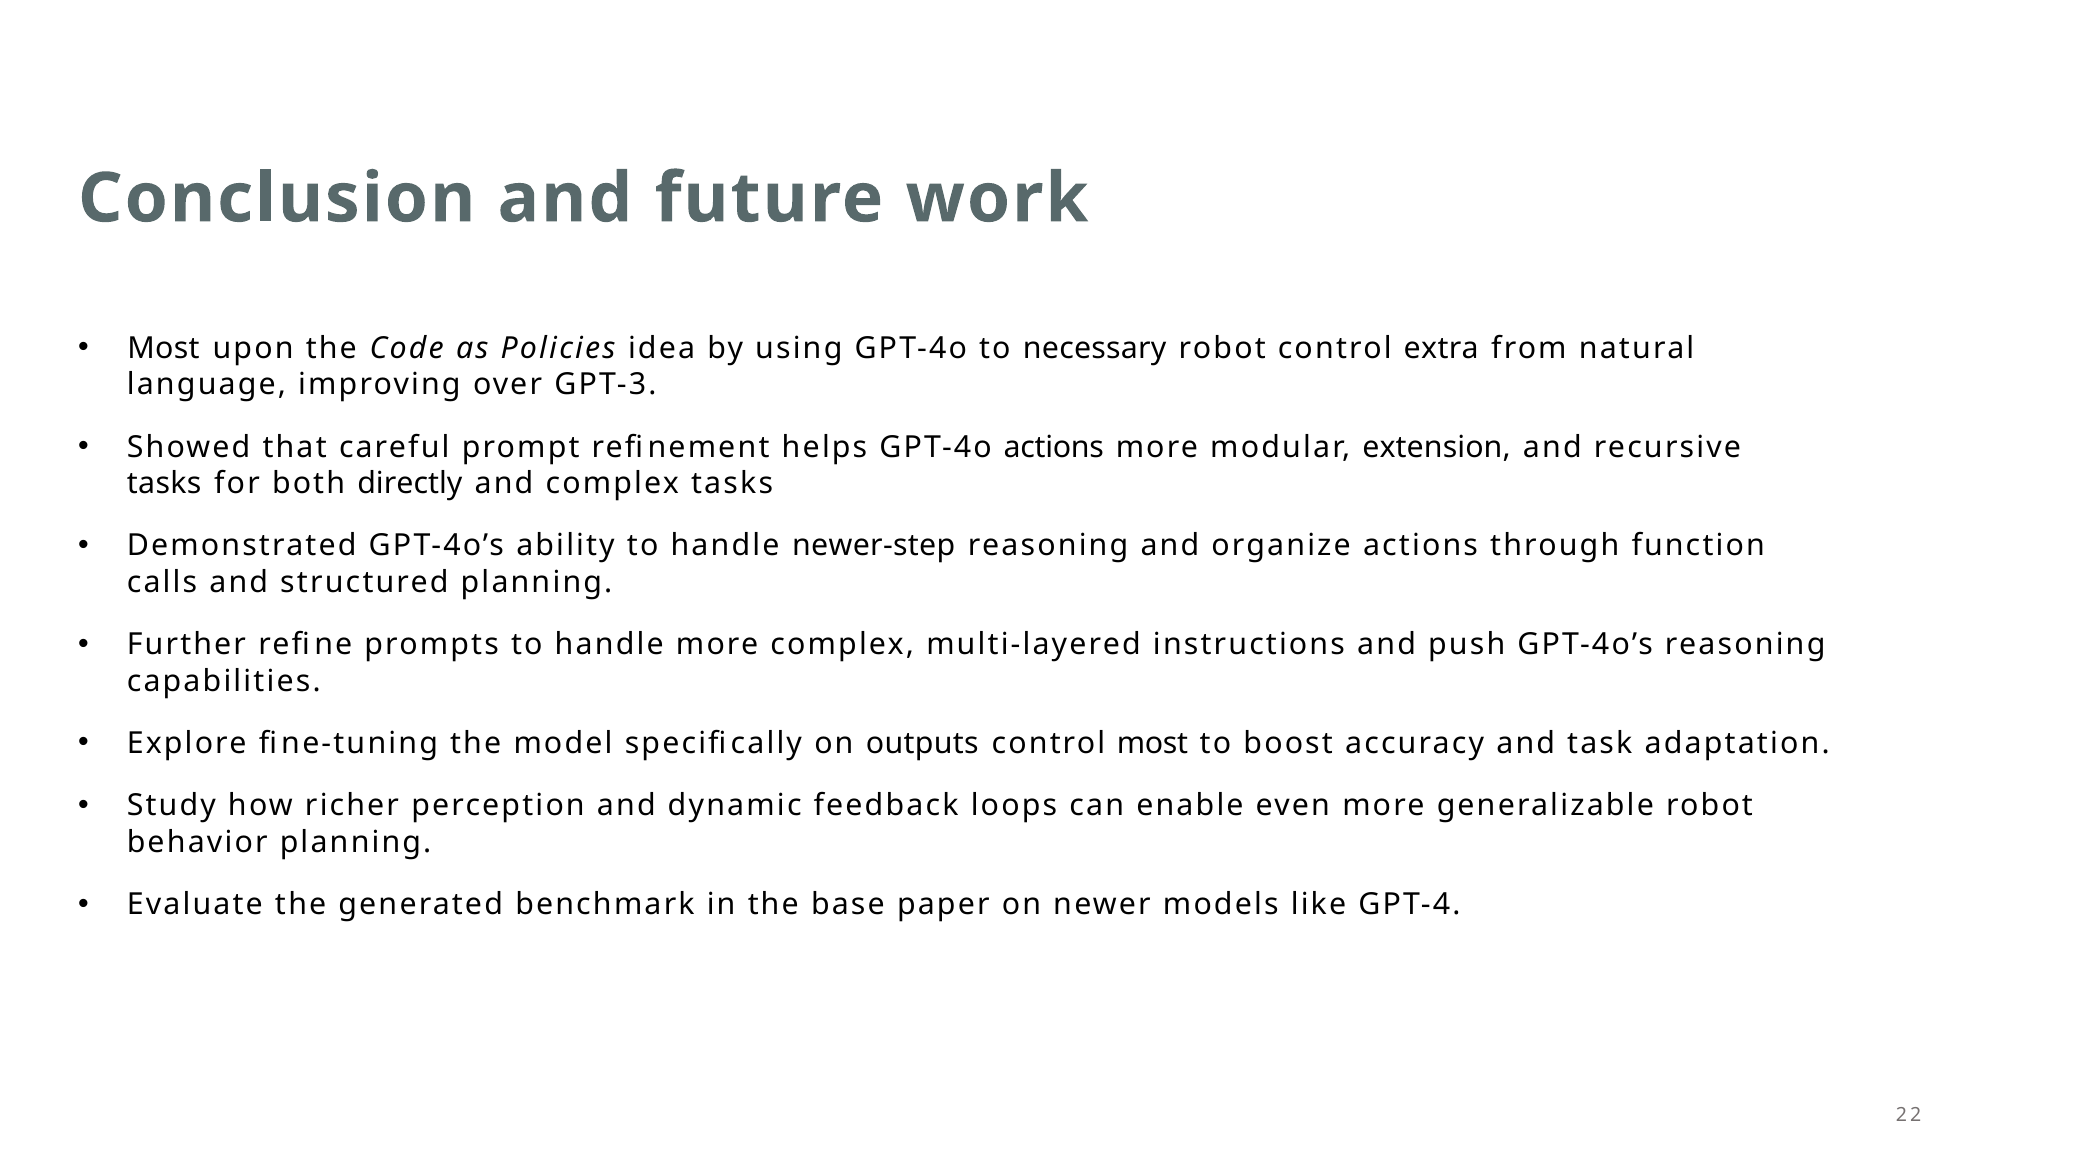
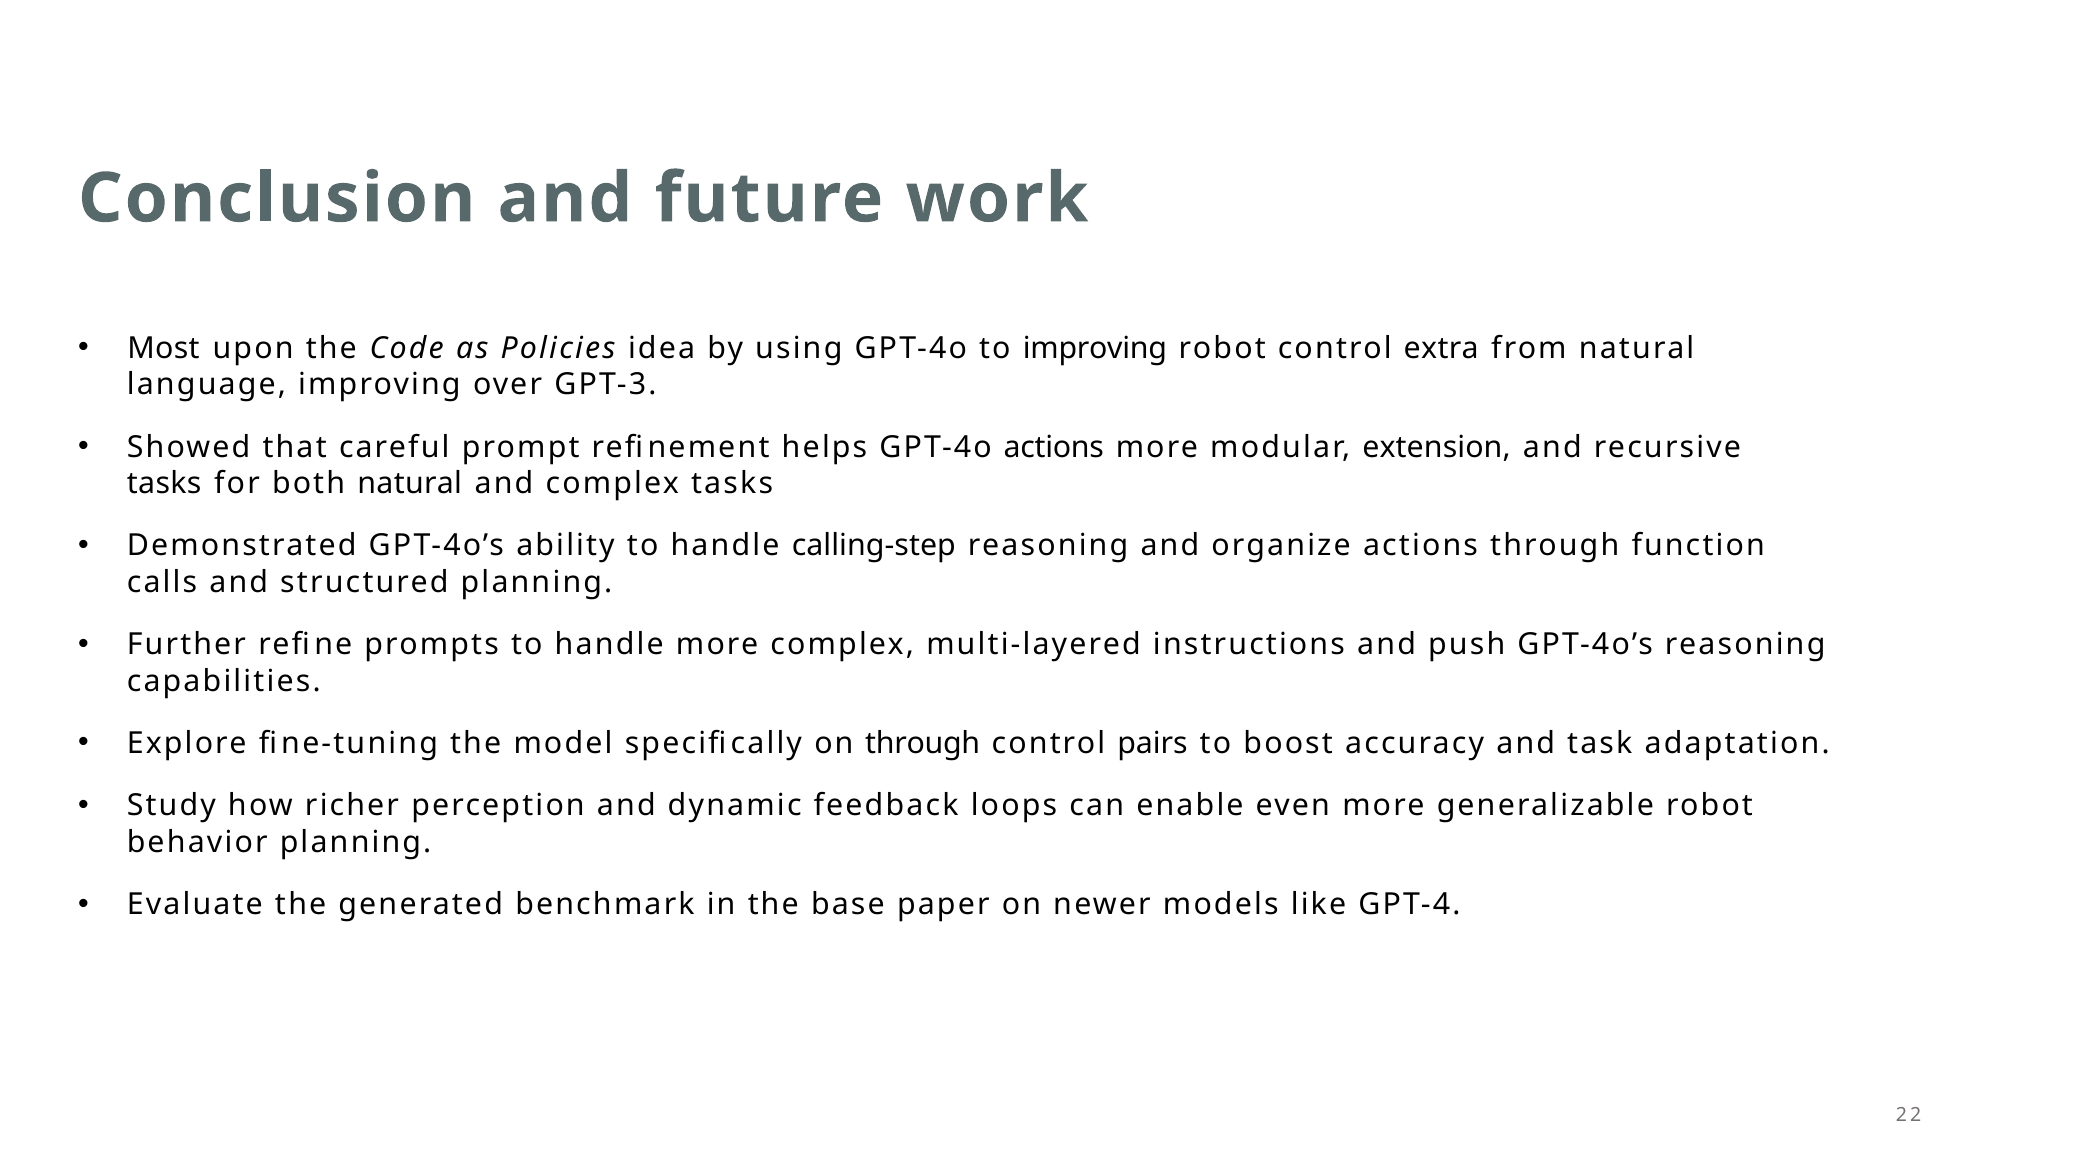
to necessary: necessary -> improving (1095, 348)
both directly: directly -> natural (410, 484)
newer-step: newer-step -> calling-step (874, 546)
on outputs: outputs -> through (923, 744)
control most: most -> pairs (1152, 744)
